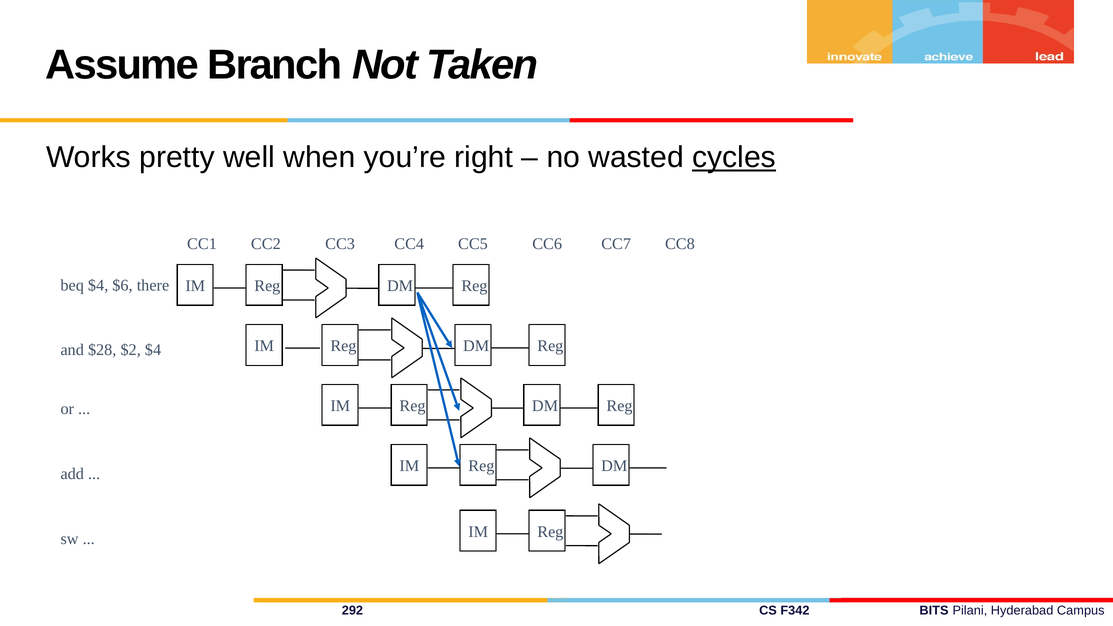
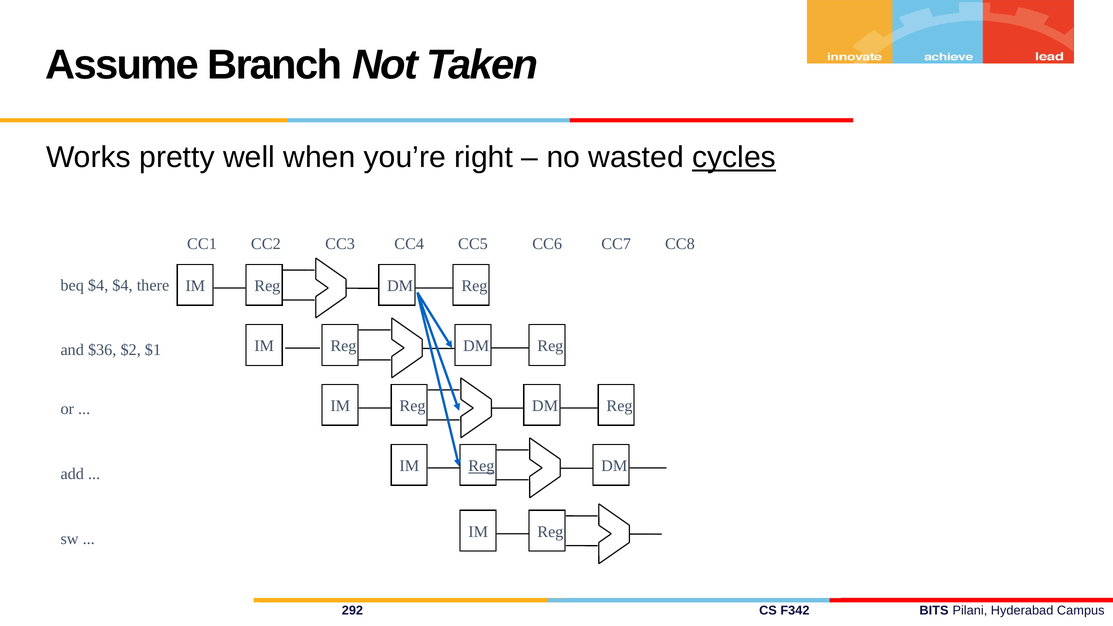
$4 $6: $6 -> $4 (122, 285)
$28: $28 -> $36 (102, 350)
$2 $4: $4 -> $1 (153, 350)
Reg underline: none -> present (481, 466)
